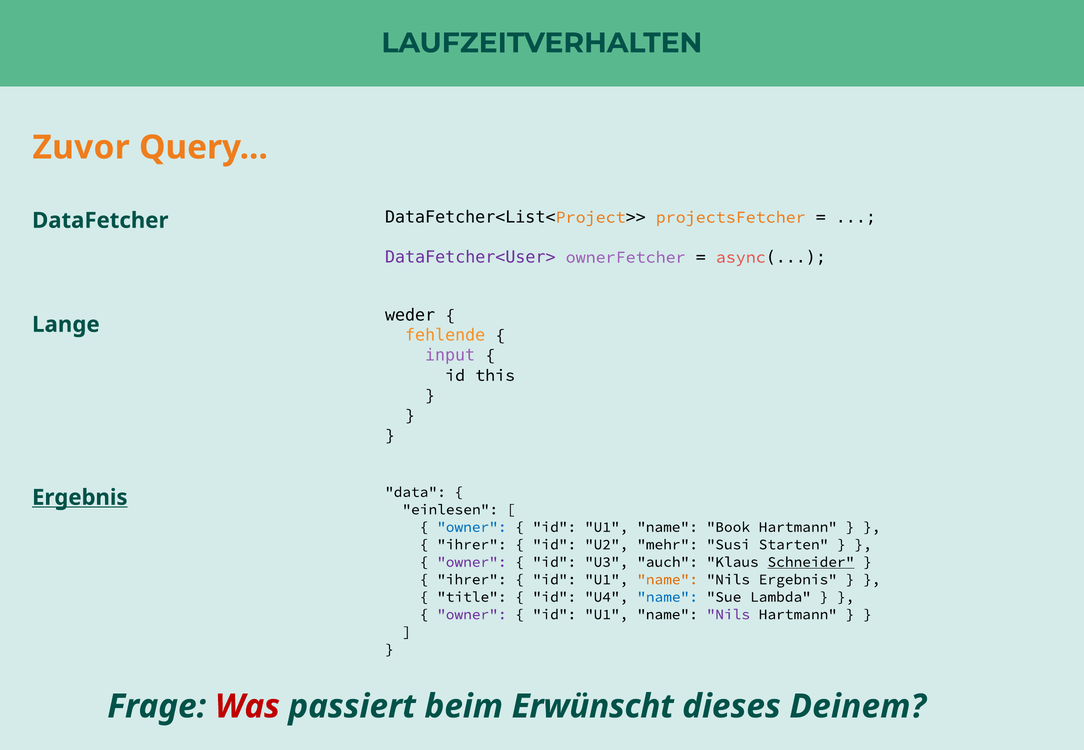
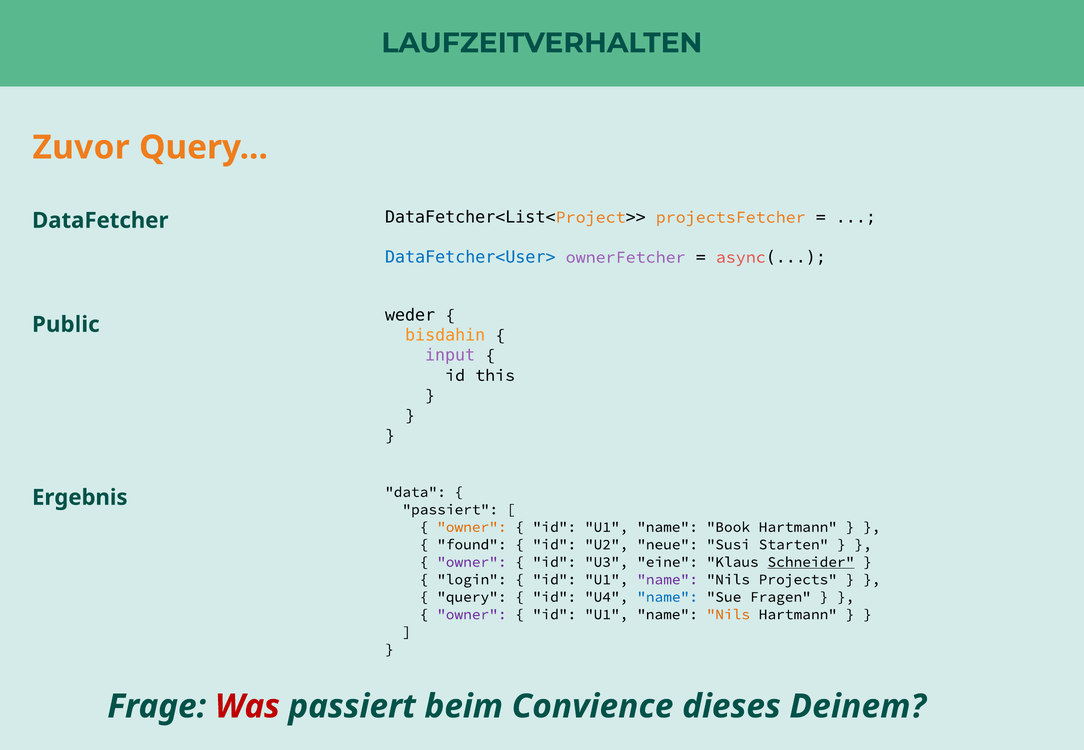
DataFetcher<User> colour: purple -> blue (470, 257)
Lange: Lange -> Public (66, 325)
fehlende: fehlende -> bisdahin (445, 335)
Ergebnis underline: present -> none (80, 498)
einlesen: einlesen -> passiert (450, 510)
owner colour: blue -> orange (472, 527)
ihrer: ihrer -> found (472, 545)
mehr: mehr -> neue (668, 545)
auch: auch -> eine (668, 562)
ihrer: ihrer -> login (472, 580)
name colour: orange -> purple (668, 580)
Nils Ergebnis: Ergebnis -> Projects (798, 580)
title: title -> query (472, 597)
Lambda: Lambda -> Fragen (780, 597)
Nils colour: purple -> orange (728, 615)
Erwünscht: Erwünscht -> Convience (593, 707)
